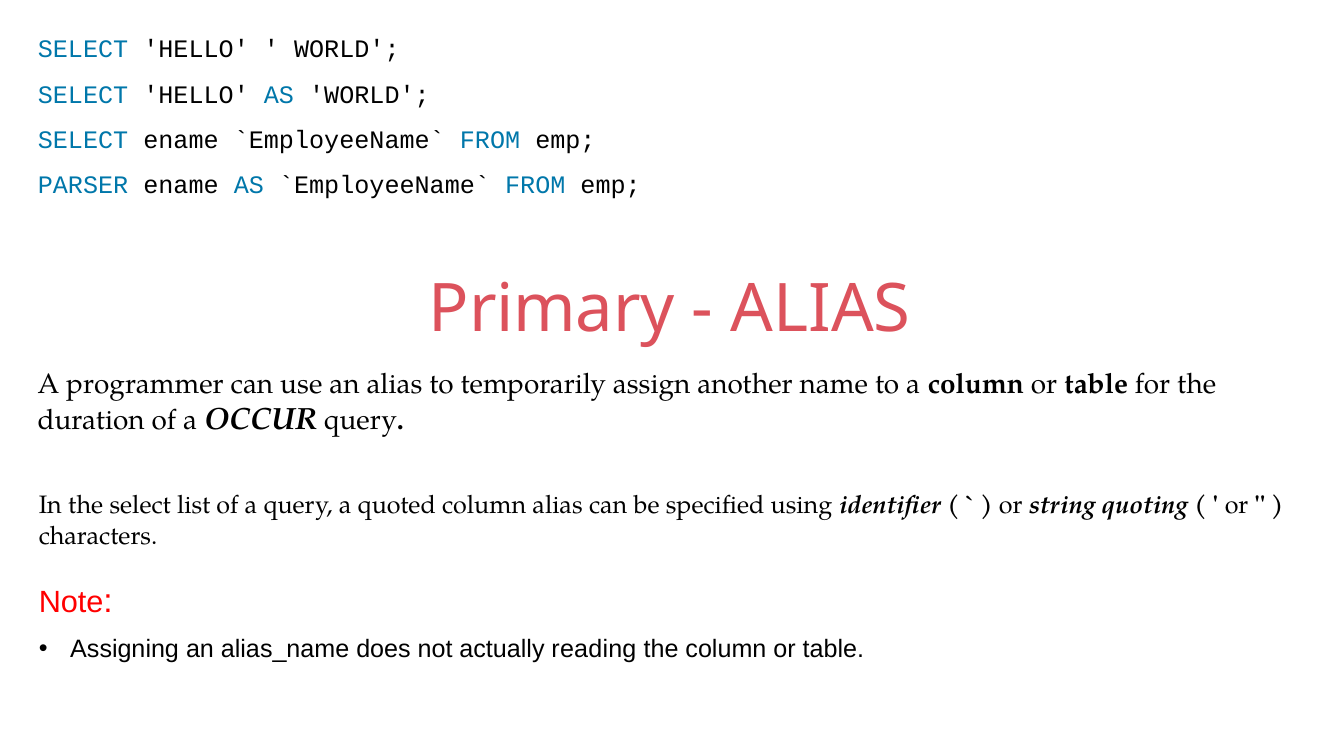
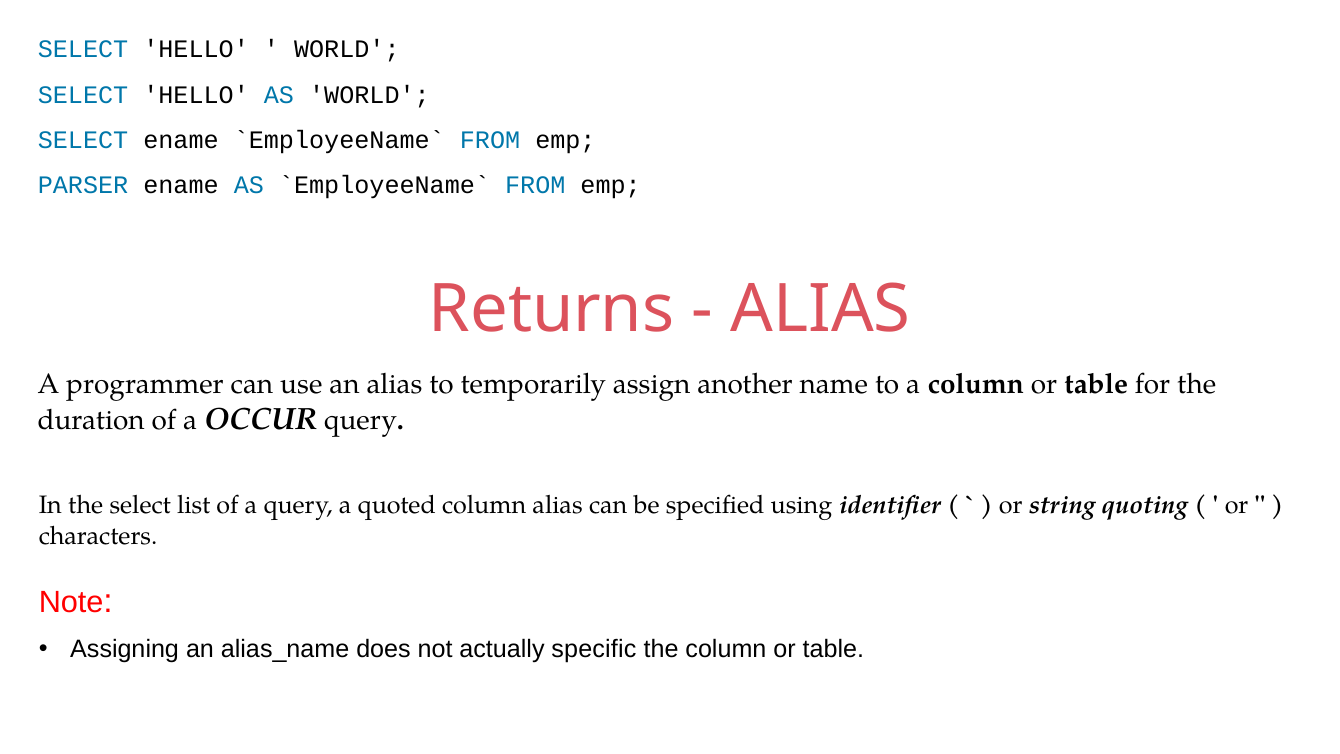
Primary: Primary -> Returns (552, 309)
reading: reading -> specific (594, 649)
